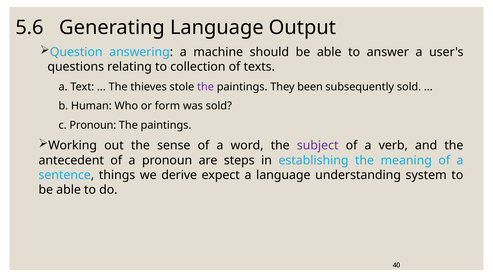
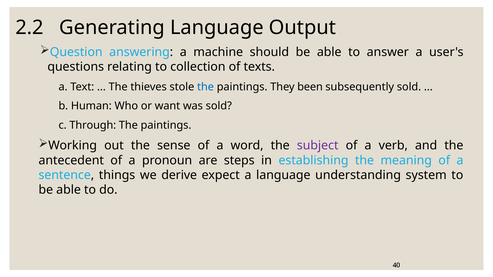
5.6: 5.6 -> 2.2 (30, 28)
the colour: purple -> blue (206, 87)
form: form -> want (167, 106)
c Pronoun: Pronoun -> Through (93, 125)
